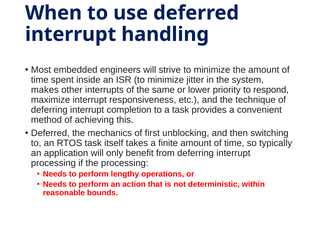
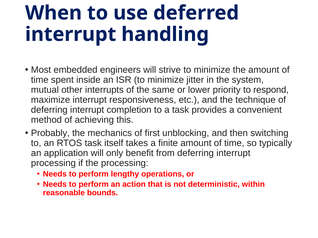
makes: makes -> mutual (45, 90)
Deferred: Deferred -> Probably (50, 133)
